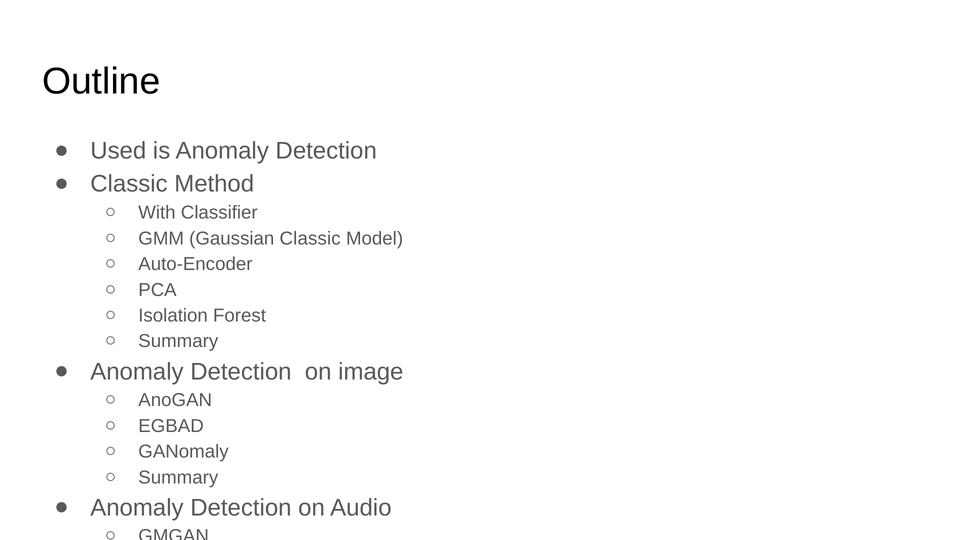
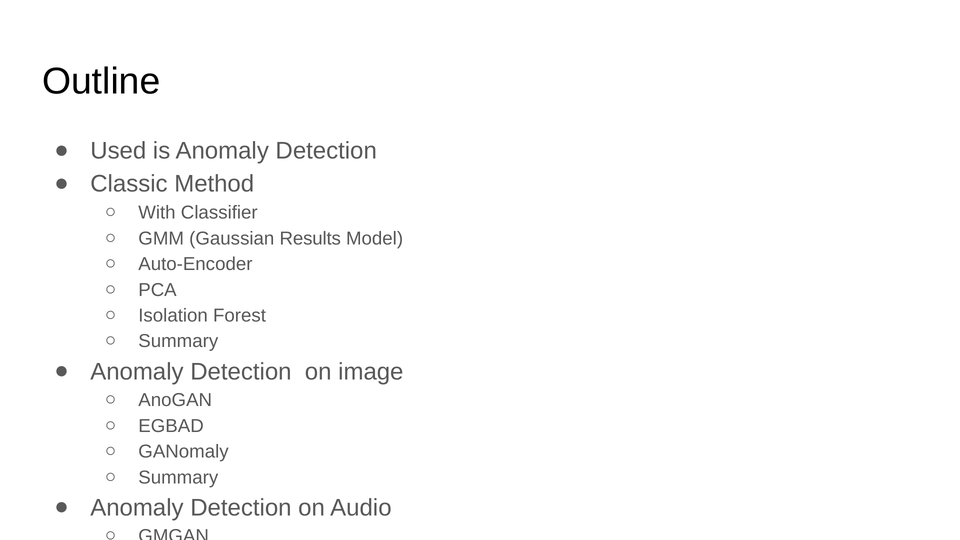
Gaussian Classic: Classic -> Results (310, 238)
